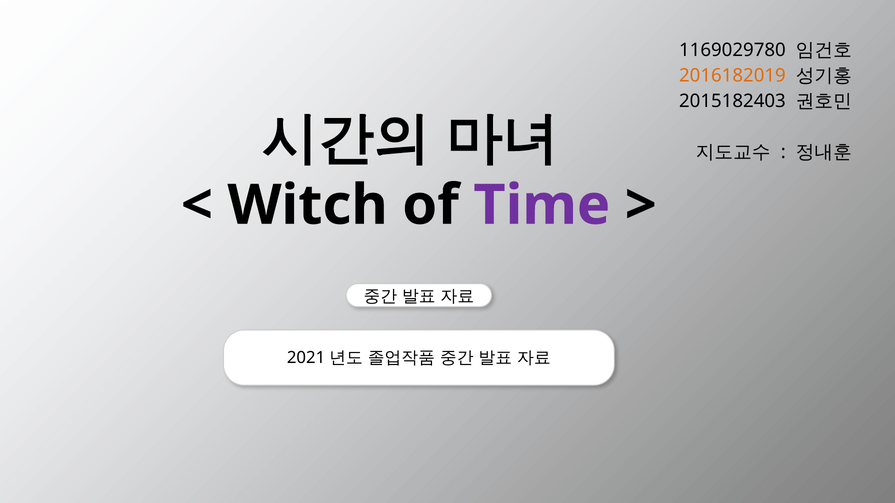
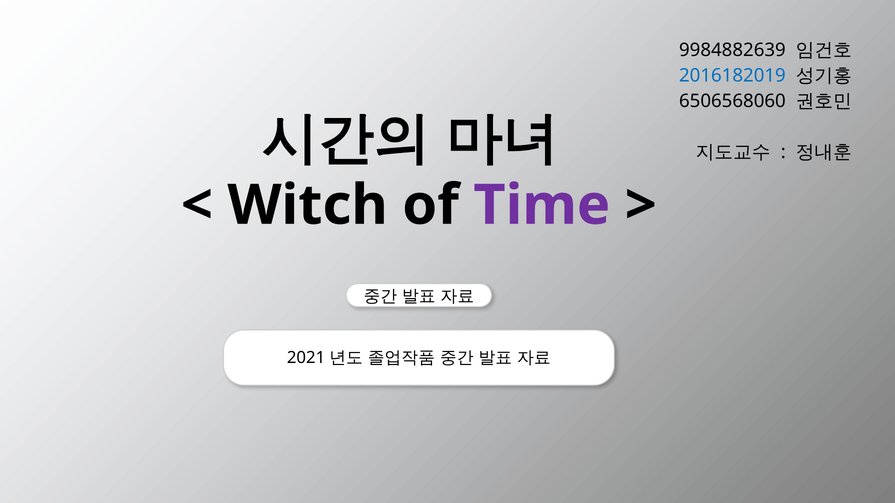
1169029780: 1169029780 -> 9984882639 (732, 50)
2016182019 colour: orange -> blue (732, 76)
2015182403: 2015182403 -> 6506568060 (732, 101)
